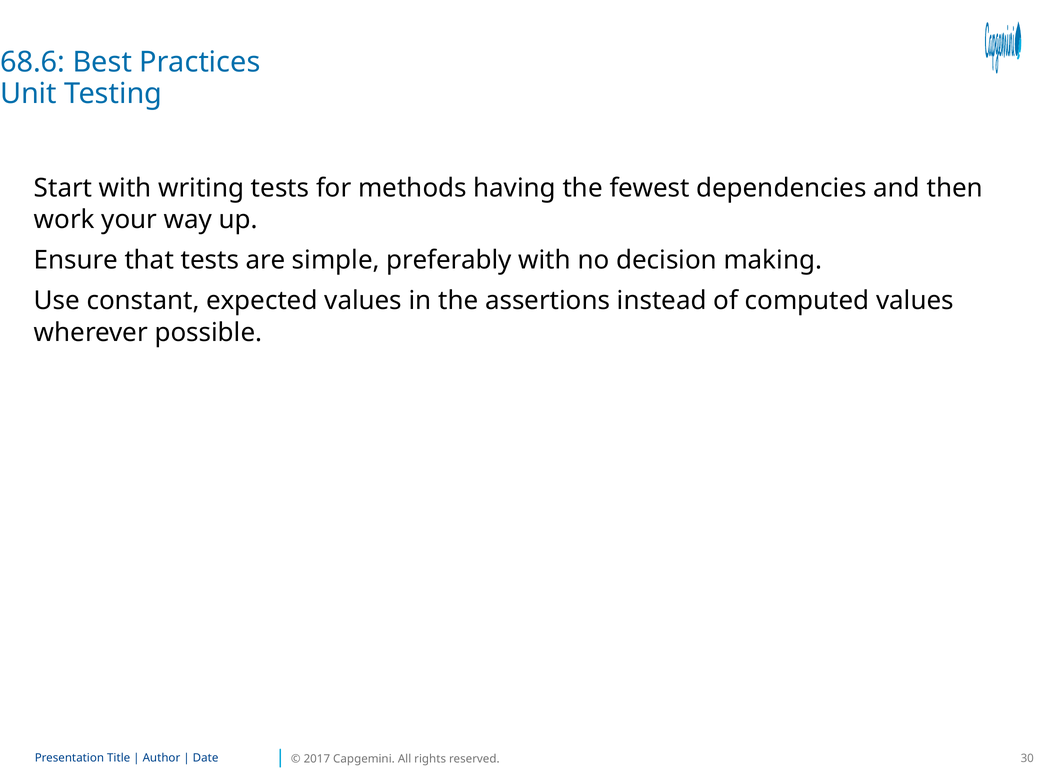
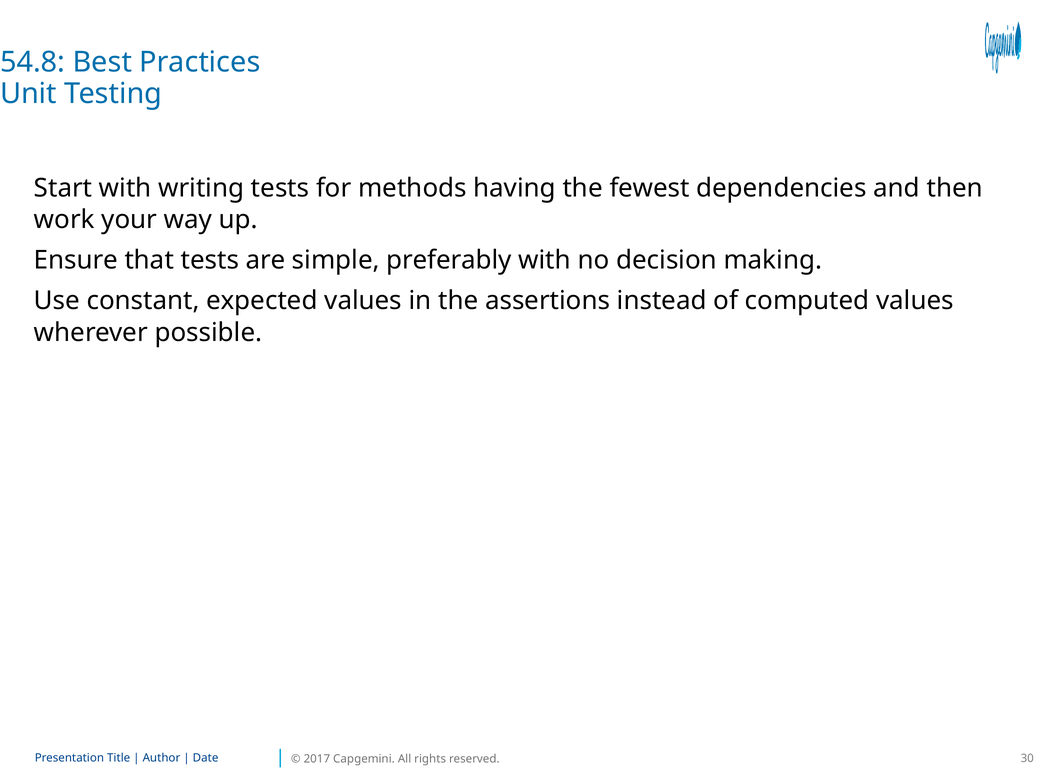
68.6: 68.6 -> 54.8 (33, 62)
